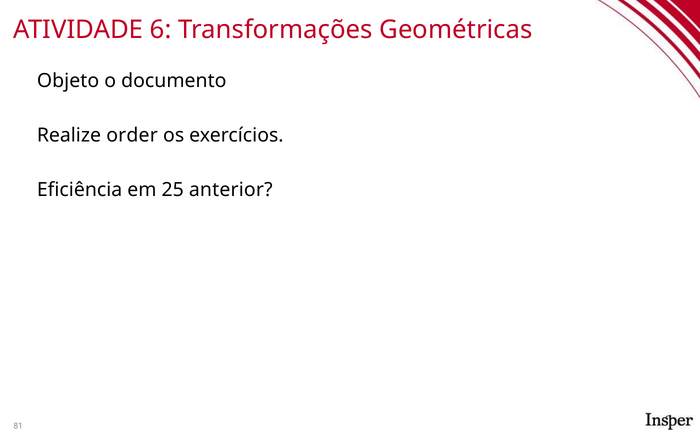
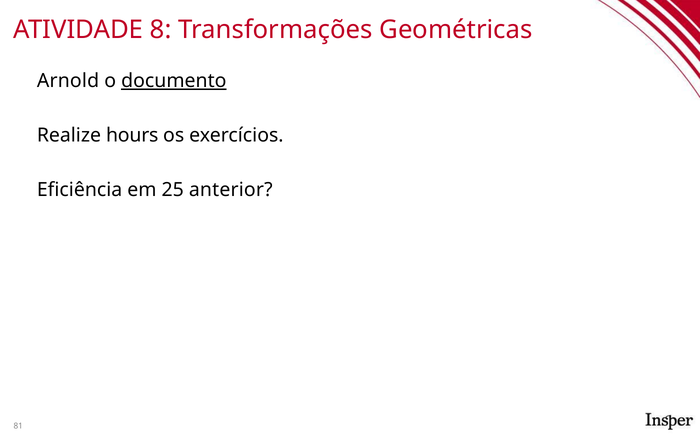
6: 6 -> 8 (161, 29)
Objeto: Objeto -> Arnold (68, 81)
documento underline: none -> present (174, 81)
order: order -> hours (132, 135)
